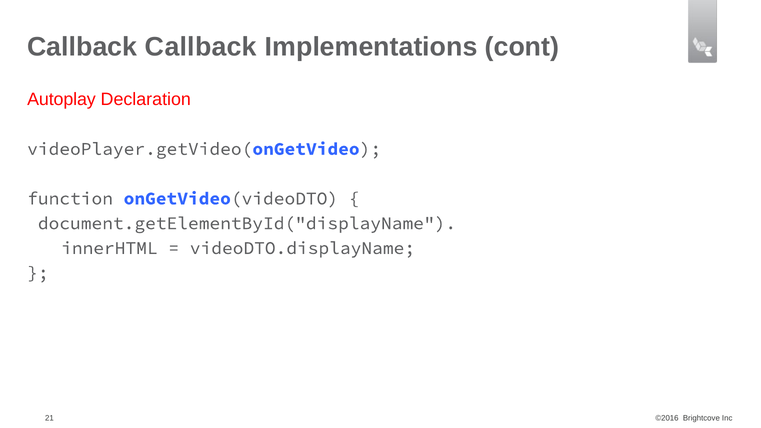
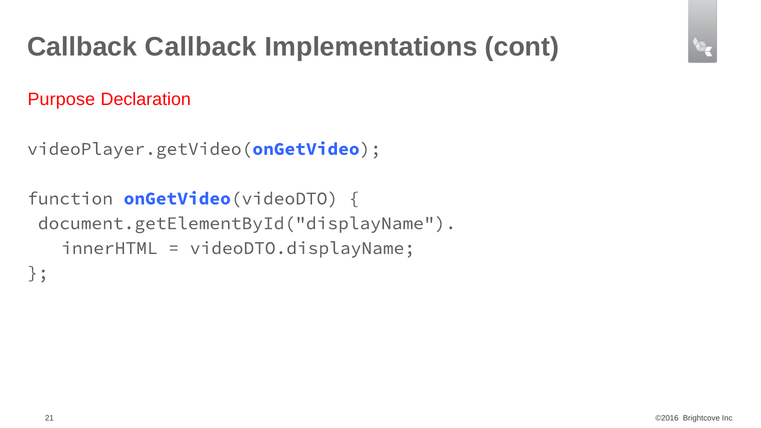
Autoplay: Autoplay -> Purpose (61, 99)
